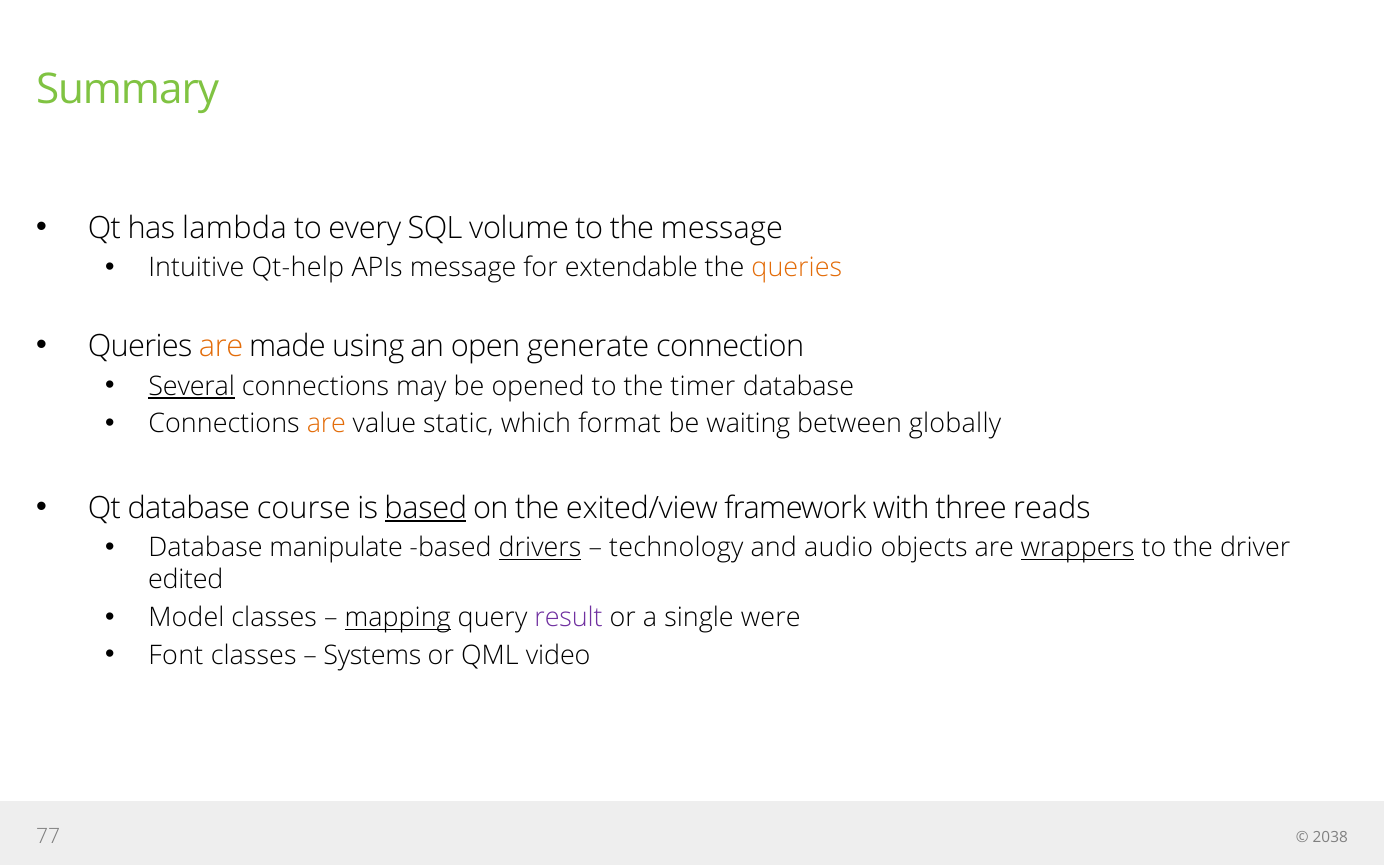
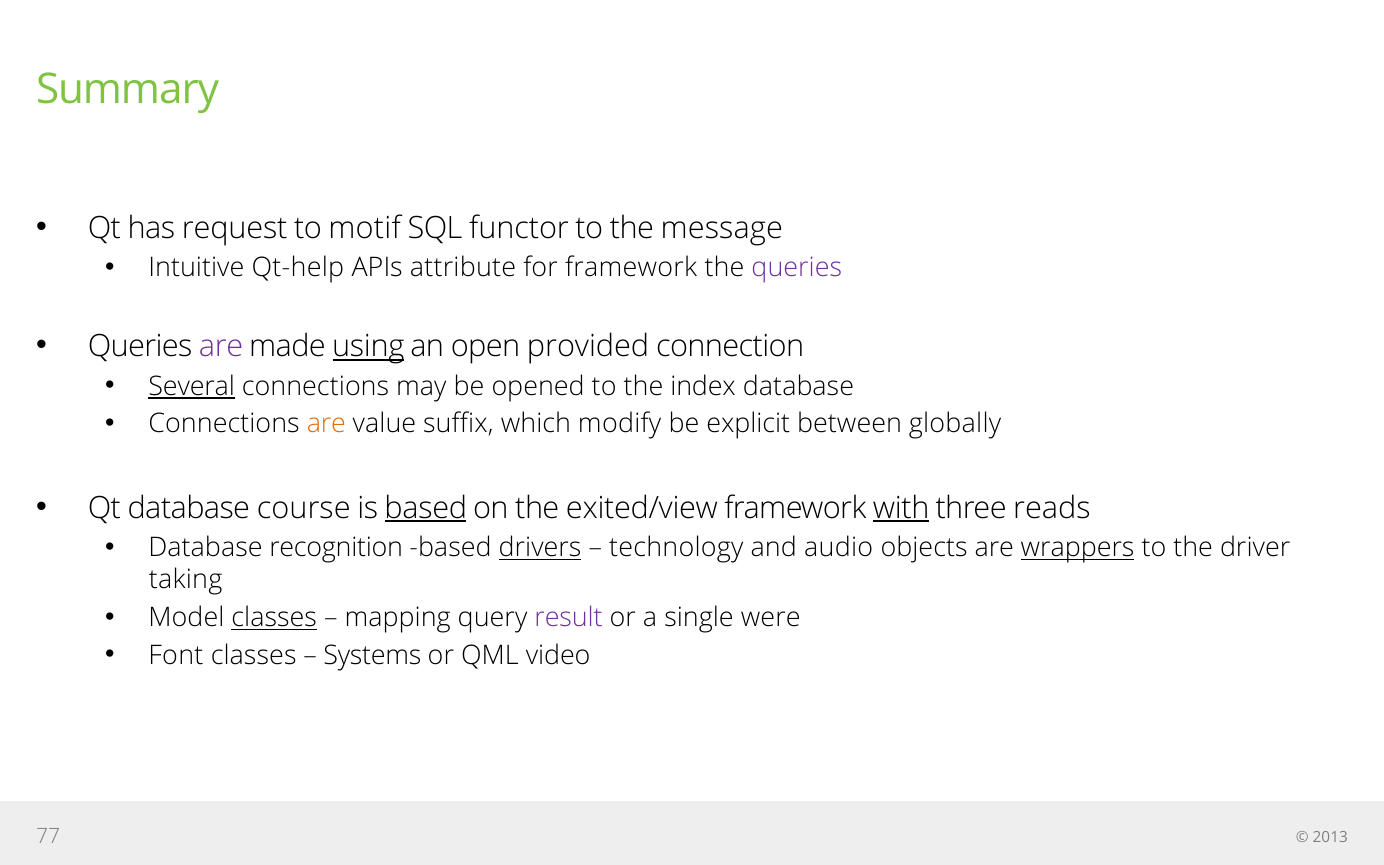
lambda: lambda -> request (235, 228)
every: every -> motif (365, 228)
volume: volume -> functor (519, 228)
APIs message: message -> attribute (463, 268)
for extendable: extendable -> framework (631, 268)
queries colour: orange -> purple (797, 268)
are colour: orange -> purple (221, 347)
using underline: none -> present (368, 347)
generate: generate -> provided (588, 347)
timer: timer -> index (703, 386)
static: static -> suffix (458, 424)
format: format -> modify (620, 424)
waiting: waiting -> explicit (748, 424)
with underline: none -> present (901, 508)
manipulate: manipulate -> recognition (336, 548)
edited: edited -> taking (186, 580)
classes underline: none -> present (274, 618)
mapping underline: present -> none (398, 618)
2038: 2038 -> 2013 (1330, 837)
